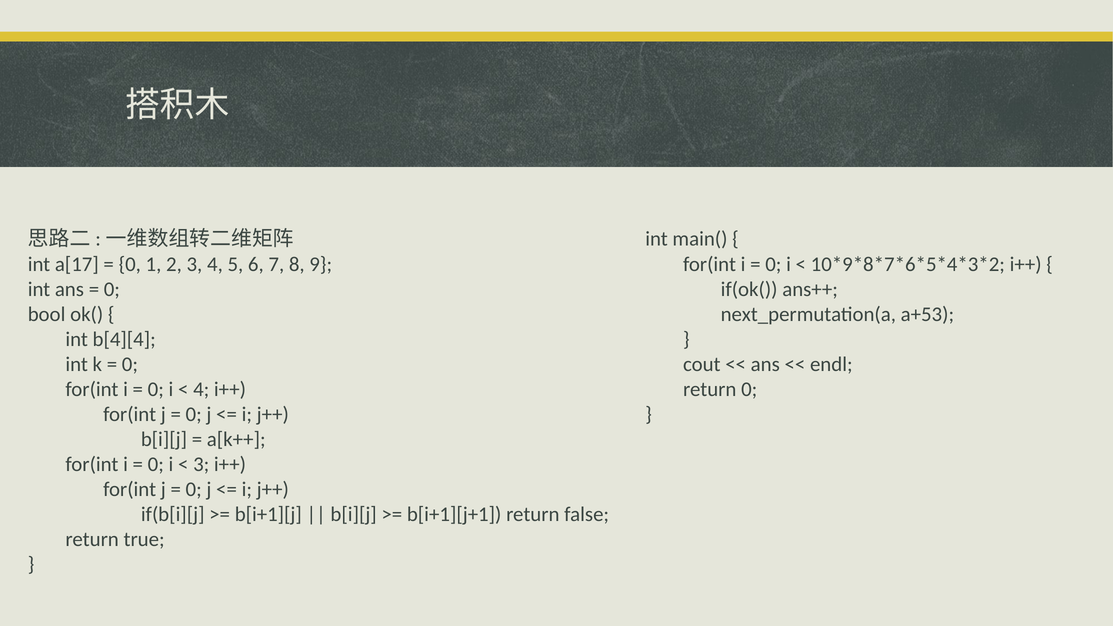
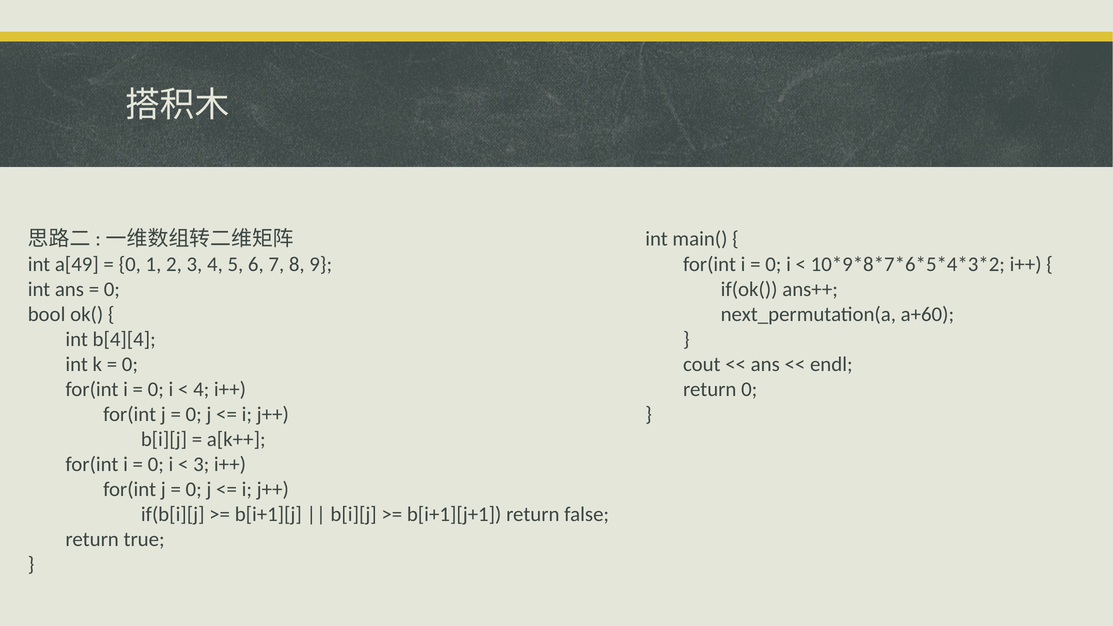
a[17: a[17 -> a[49 (77, 264)
a+53: a+53 -> a+60 (927, 314)
